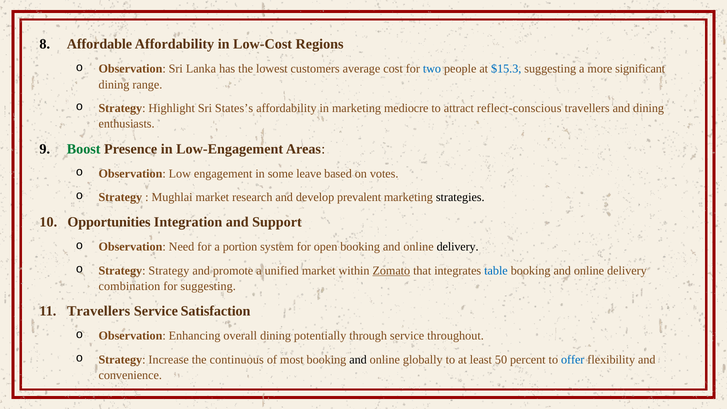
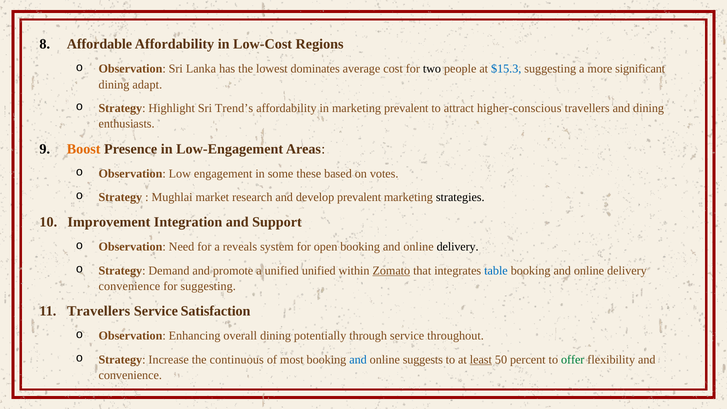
customers: customers -> dominates (315, 69)
two colour: blue -> black (432, 69)
range: range -> adapt (147, 85)
States’s: States’s -> Trend’s (234, 108)
marketing mediocre: mediocre -> prevalent (406, 108)
reflect-conscious: reflect-conscious -> higher-conscious (519, 108)
Boost colour: green -> orange (84, 149)
leave: leave -> these (309, 174)
Opportunities: Opportunities -> Improvement (109, 222)
portion: portion -> reveals (240, 247)
Strategy Strategy: Strategy -> Demand (169, 271)
unified market: market -> unified (319, 271)
combination: combination -> convenience (129, 286)
and colour: black -> blue (358, 360)
globally: globally -> suggests (423, 360)
least underline: none -> present (481, 360)
offer colour: blue -> green (573, 360)
